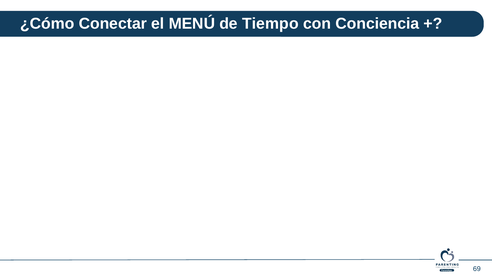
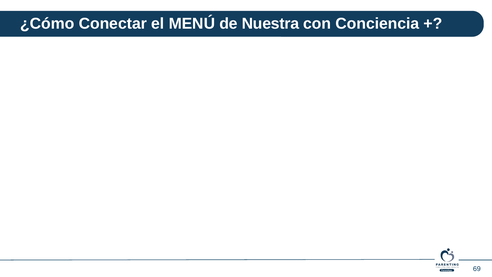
Tiempo: Tiempo -> Nuestra (271, 24)
